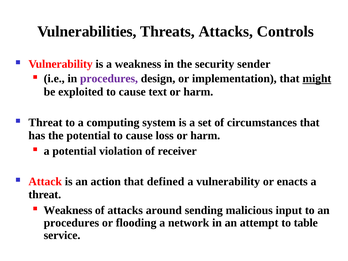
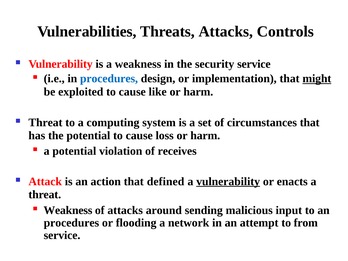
security sender: sender -> service (254, 64)
procedures colour: purple -> blue (109, 79)
text: text -> like (158, 92)
receiver: receiver -> receives (177, 151)
vulnerability underline: none -> present (228, 181)
table: table -> from (306, 223)
